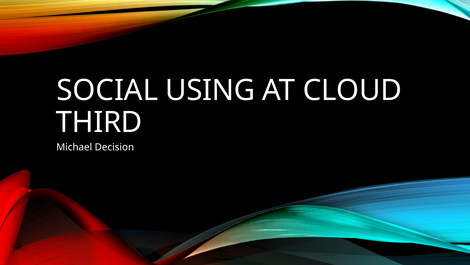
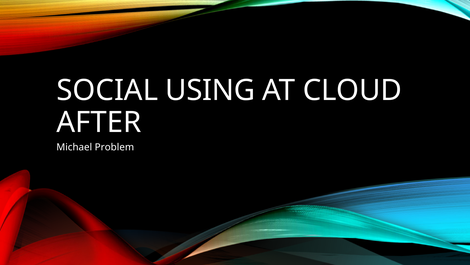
THIRD: THIRD -> AFTER (99, 122)
Decision: Decision -> Problem (114, 147)
